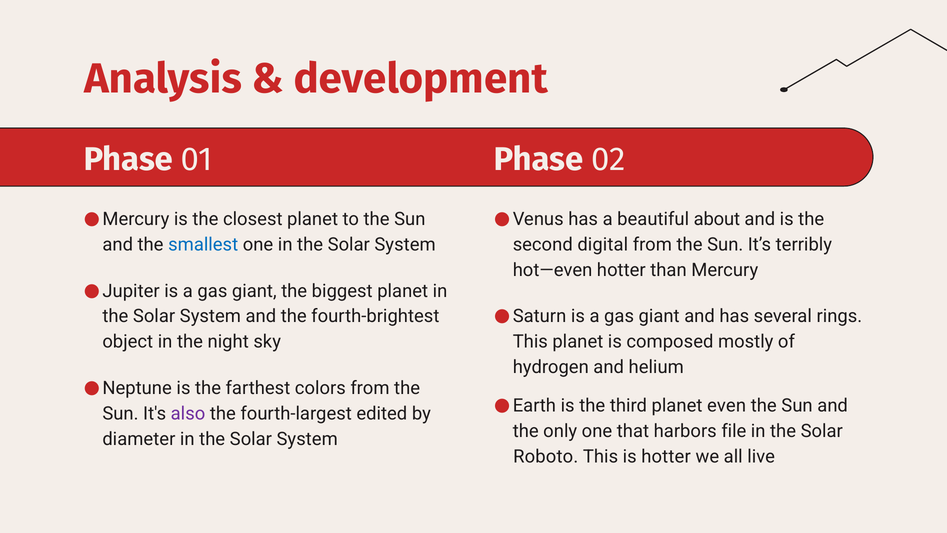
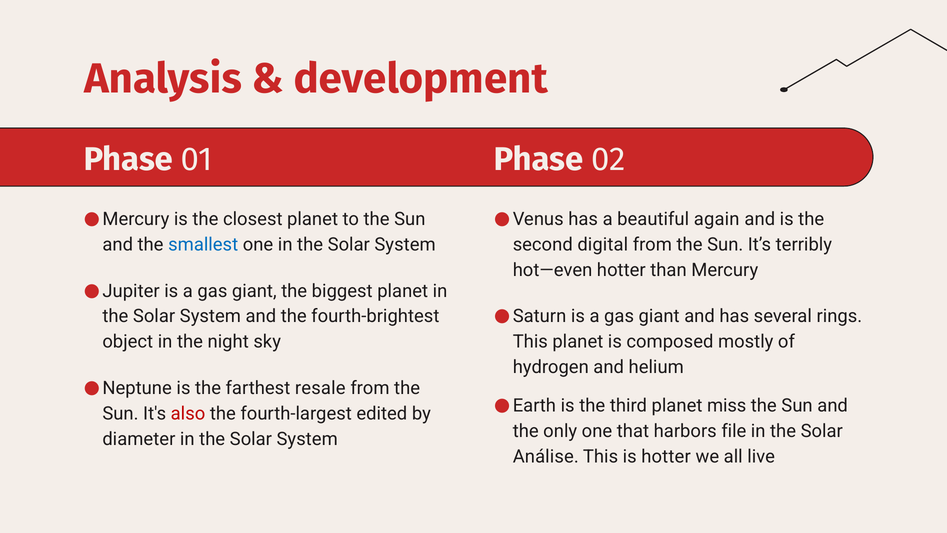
about: about -> again (717, 219)
colors: colors -> resale (320, 388)
even: even -> miss (727, 406)
also colour: purple -> red (188, 413)
Roboto: Roboto -> Análise (546, 456)
